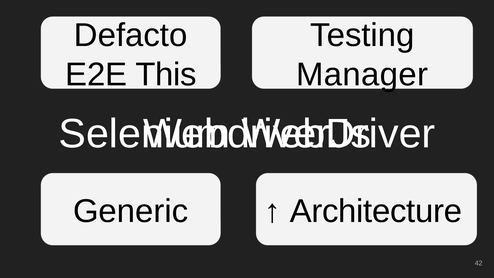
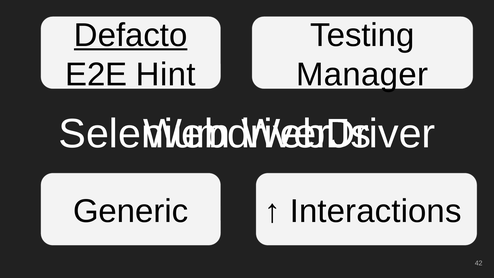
Defacto underline: none -> present (131, 35)
This: This -> Hint (166, 75)
Architecture: Architecture -> Interactions (376, 211)
